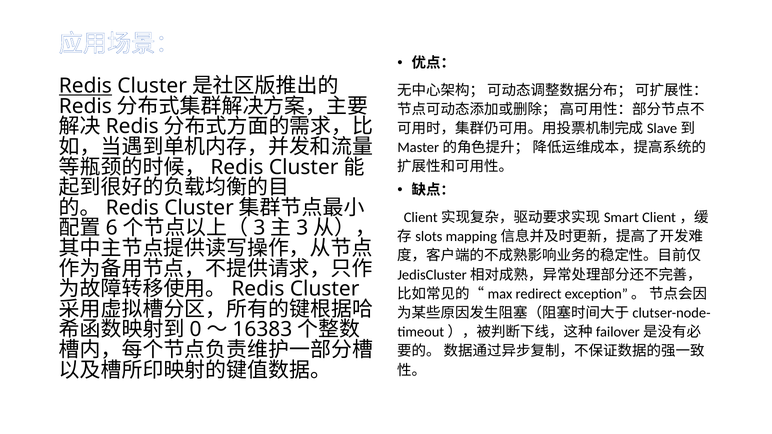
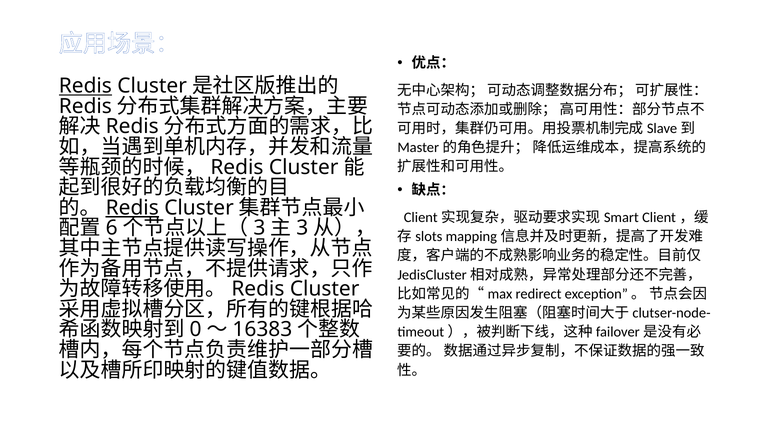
Redis underline: none -> present (132, 208)
